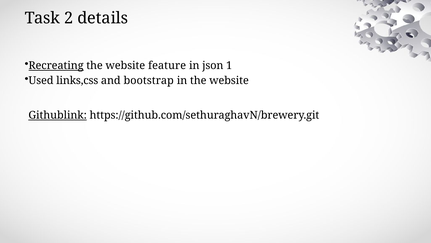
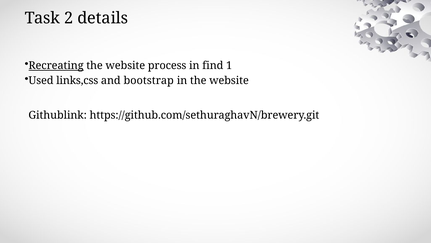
feature: feature -> process (167, 65)
json: json -> find (213, 65)
Githublink underline: present -> none (58, 115)
